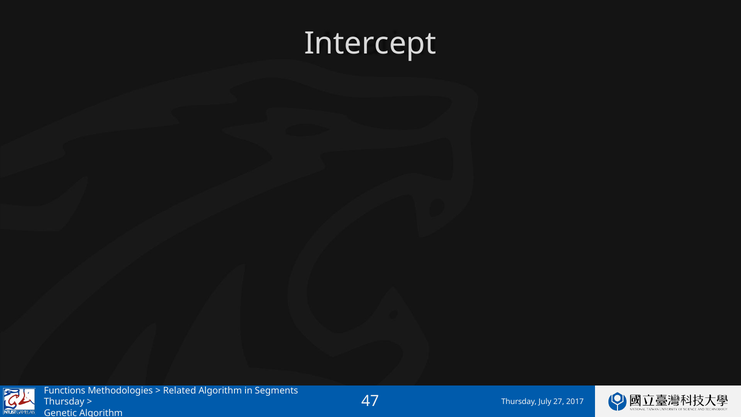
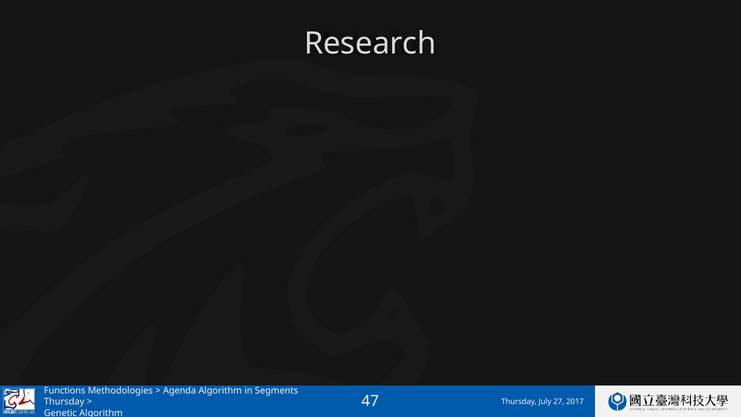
Intercept: Intercept -> Research (370, 43)
Related: Related -> Agenda (180, 391)
